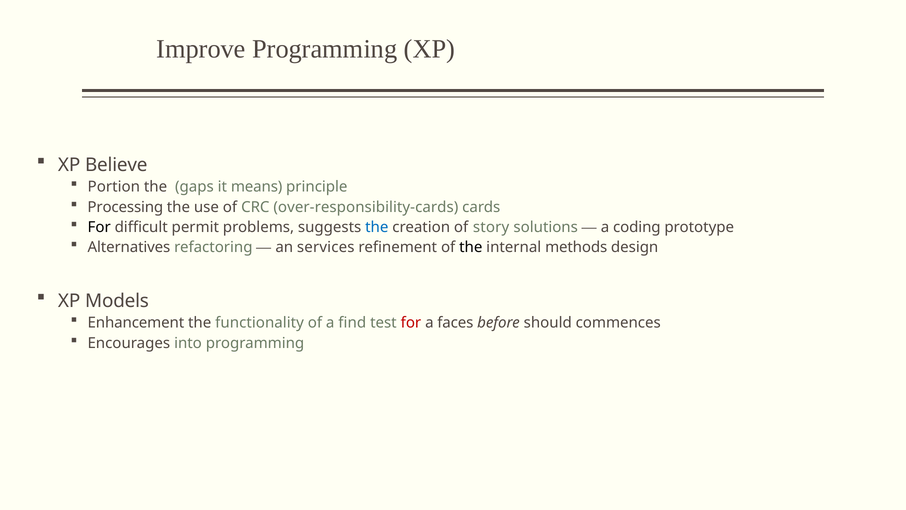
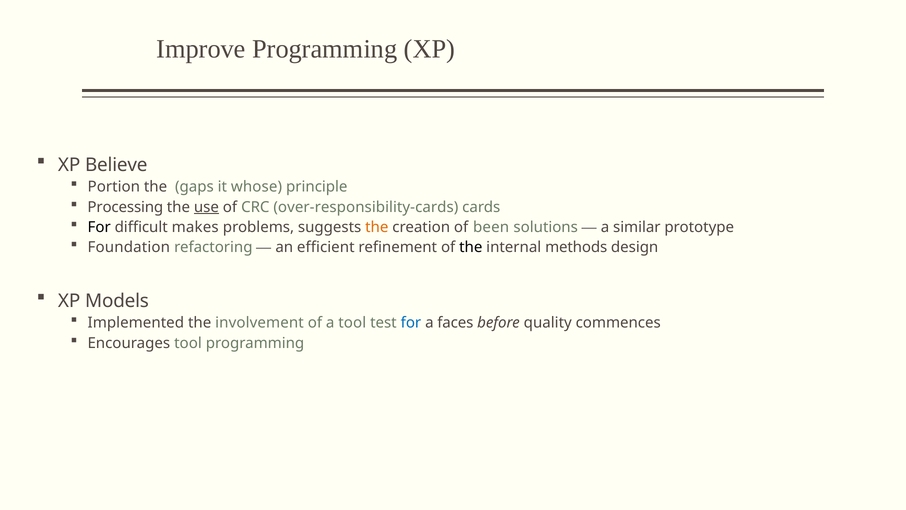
means: means -> whose (257, 187)
use underline: none -> present (206, 207)
permit: permit -> makes (195, 227)
the colour: blue -> orange (377, 227)
story: story -> been (491, 227)
coding: coding -> similar (637, 227)
Alternatives: Alternatives -> Foundation (129, 247)
services: services -> efficient (326, 247)
Enhancement: Enhancement -> Implemented (136, 323)
functionality: functionality -> involvement (260, 323)
a find: find -> tool (352, 323)
for colour: red -> blue (411, 323)
should: should -> quality (548, 323)
Encourages into: into -> tool (188, 343)
